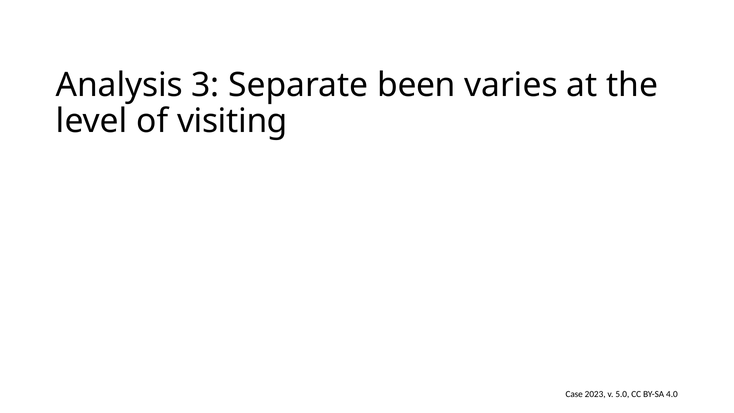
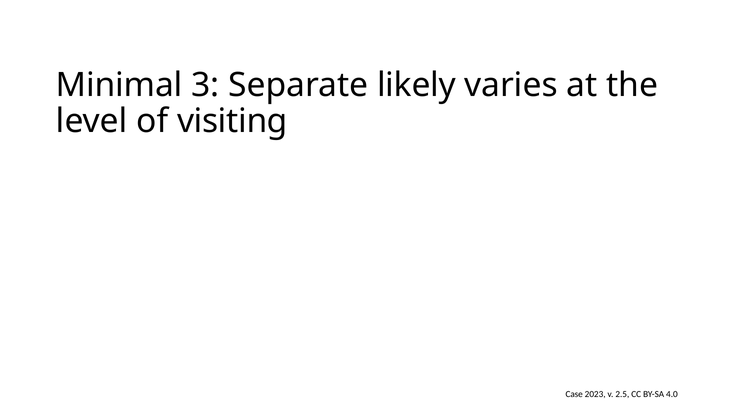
Analysis: Analysis -> Minimal (119, 85)
been: been -> likely (416, 85)
5.0: 5.0 -> 2.5 (622, 394)
